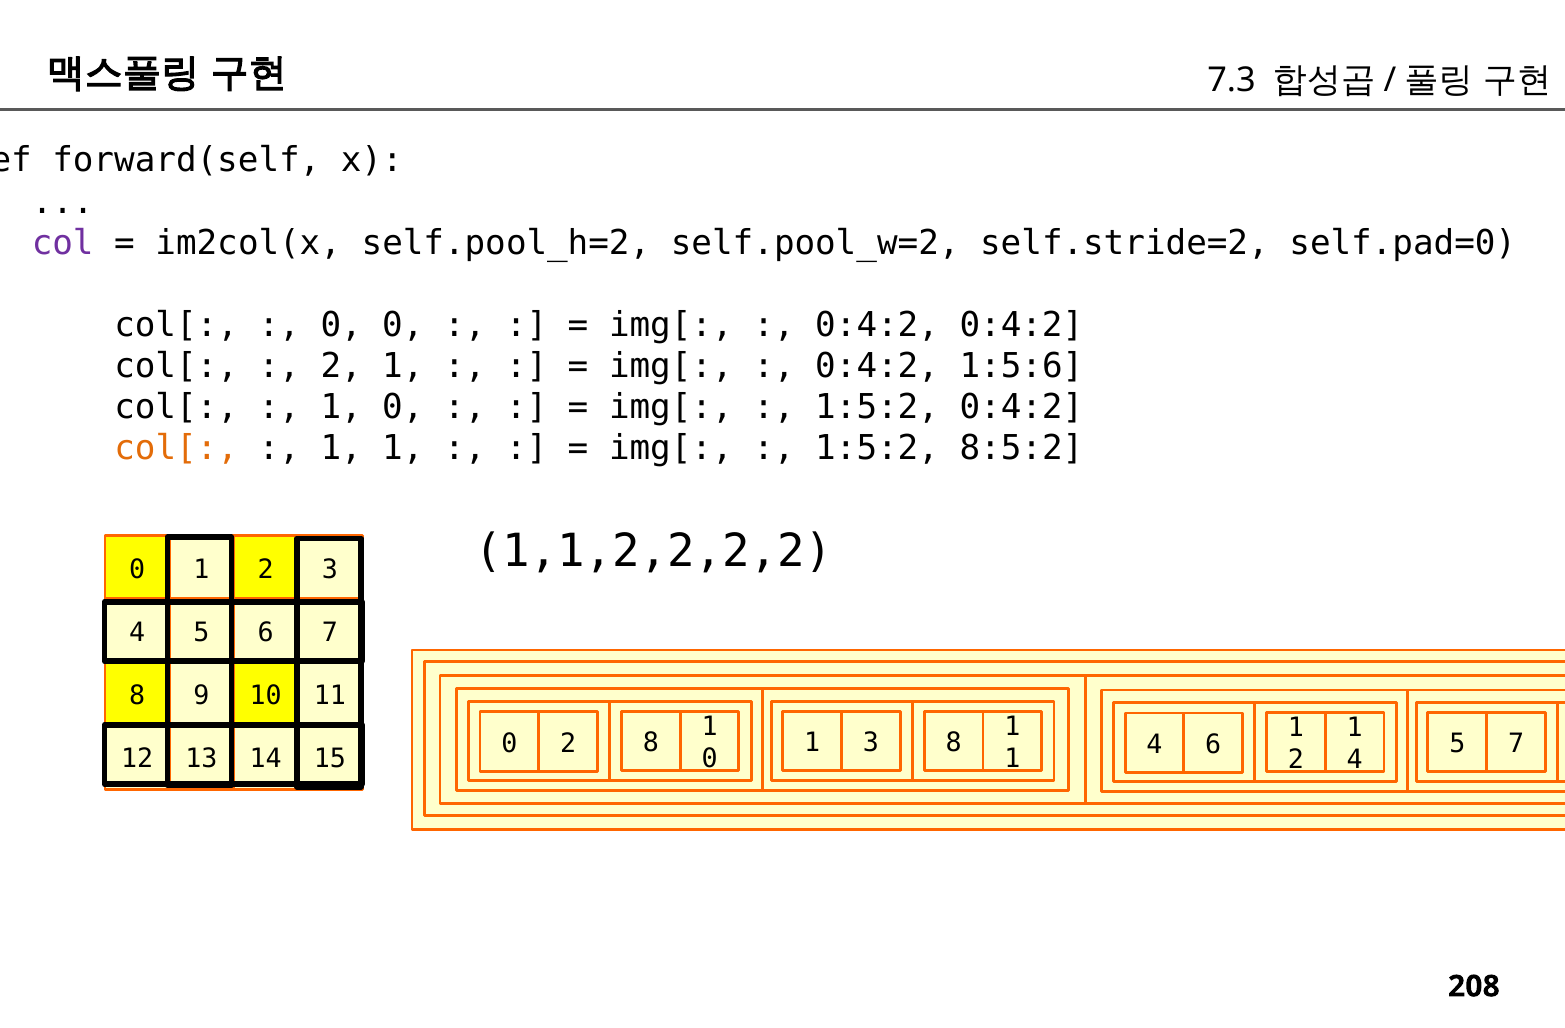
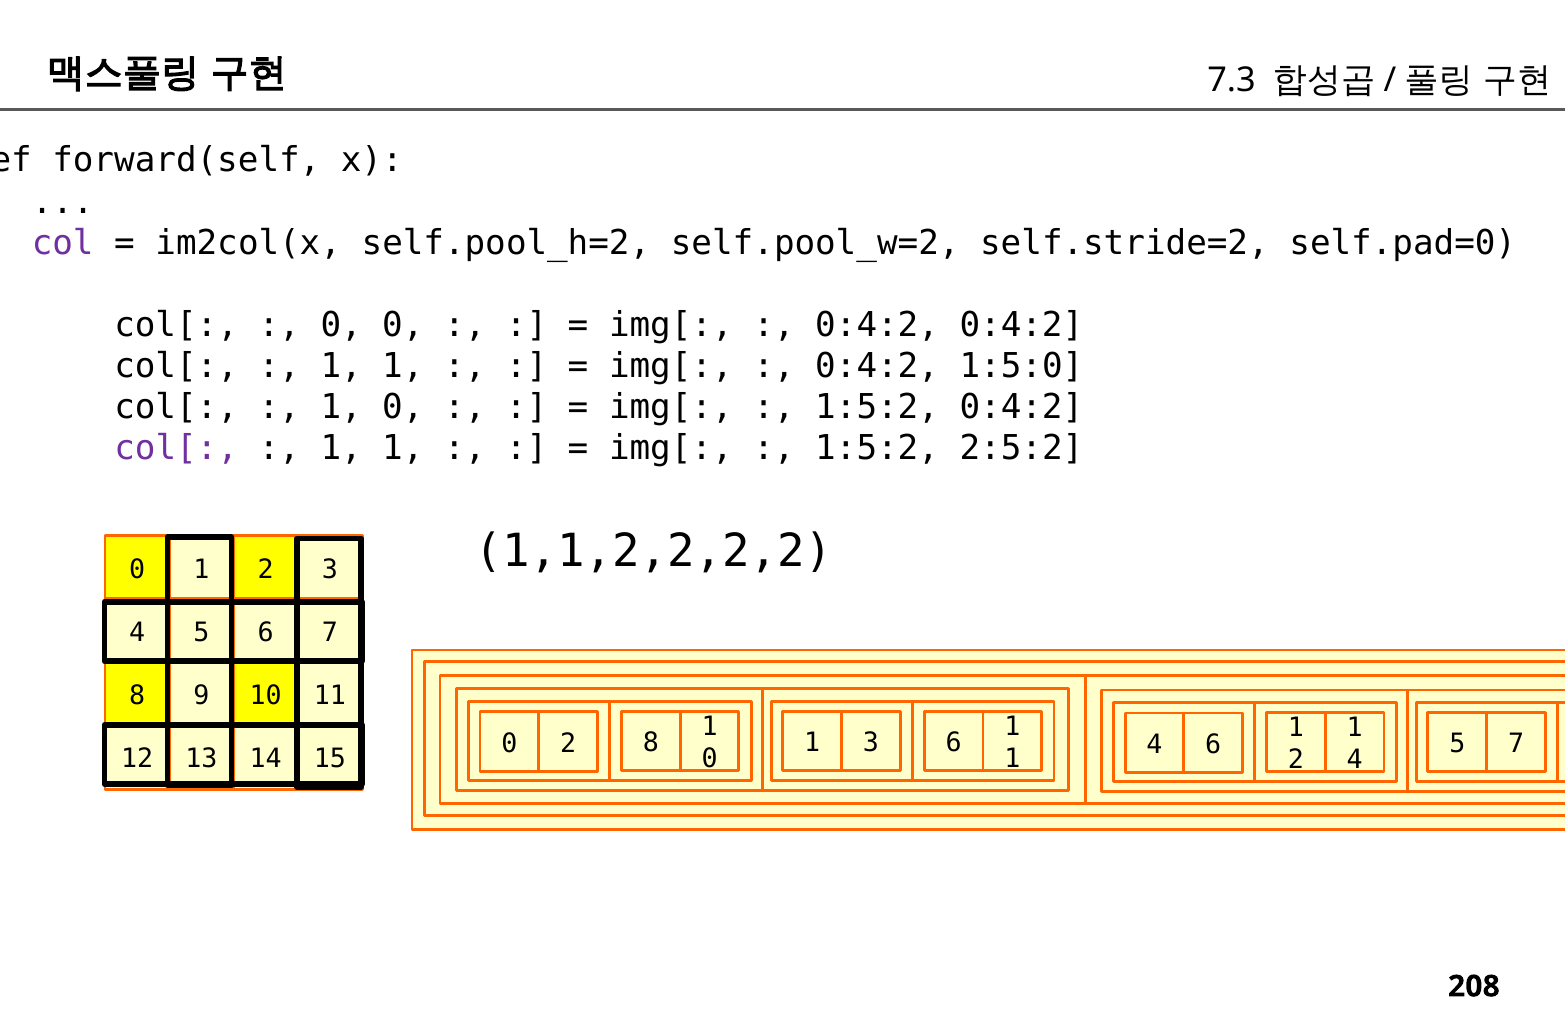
2: 2 -> 1 (341, 366)
1:5:6: 1:5:6 -> 1:5:0 (1021, 366)
col[ colour: orange -> purple (176, 448)
8:5:2: 8:5:2 -> 2:5:2 (1021, 448)
3 8: 8 -> 6 (954, 743)
